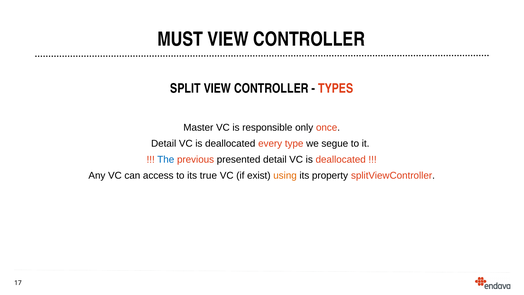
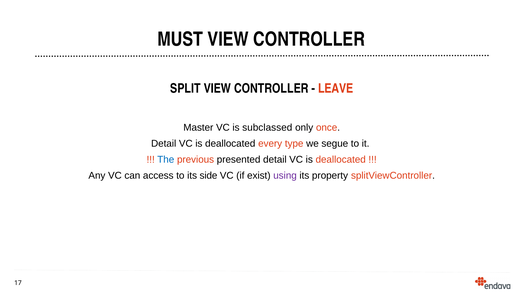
TYPES: TYPES -> LEAVE (336, 89)
responsible: responsible -> subclassed (267, 127)
true: true -> side (208, 176)
using colour: orange -> purple (285, 176)
